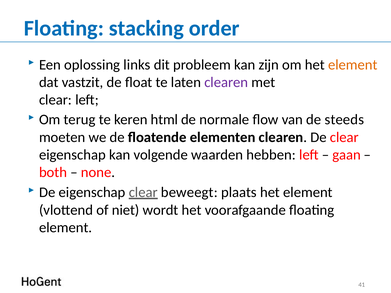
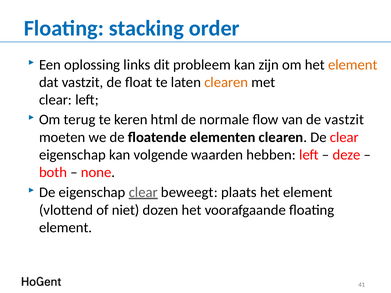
clearen colour: purple -> orange (226, 82)
de steeds: steeds -> vastzit (344, 120)
gaan: gaan -> deze (347, 155)
wordt: wordt -> dozen (161, 210)
